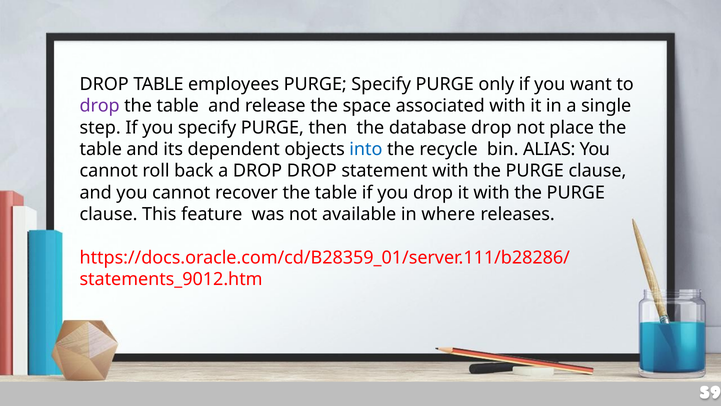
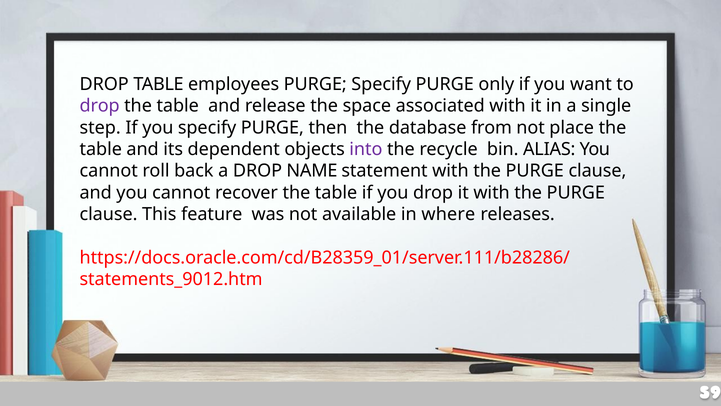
database drop: drop -> from (491, 127)
into colour: blue -> purple (366, 149)
DROP DROP: DROP -> NAME (312, 171)
